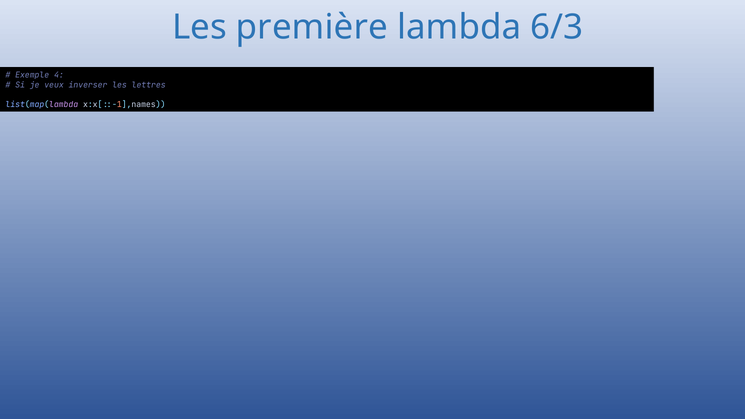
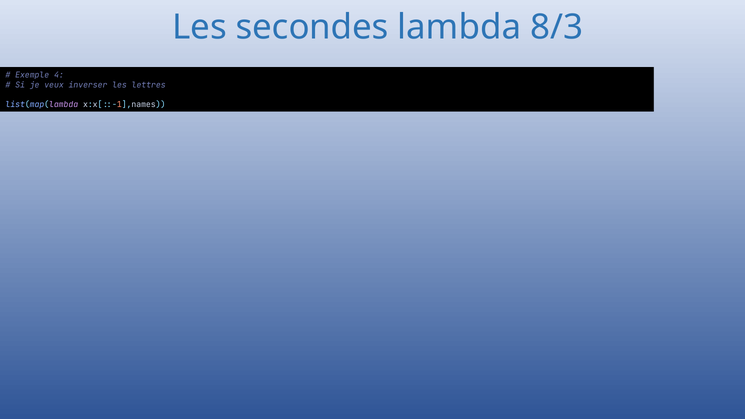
première: première -> secondes (312, 27)
6/3: 6/3 -> 8/3 (557, 27)
